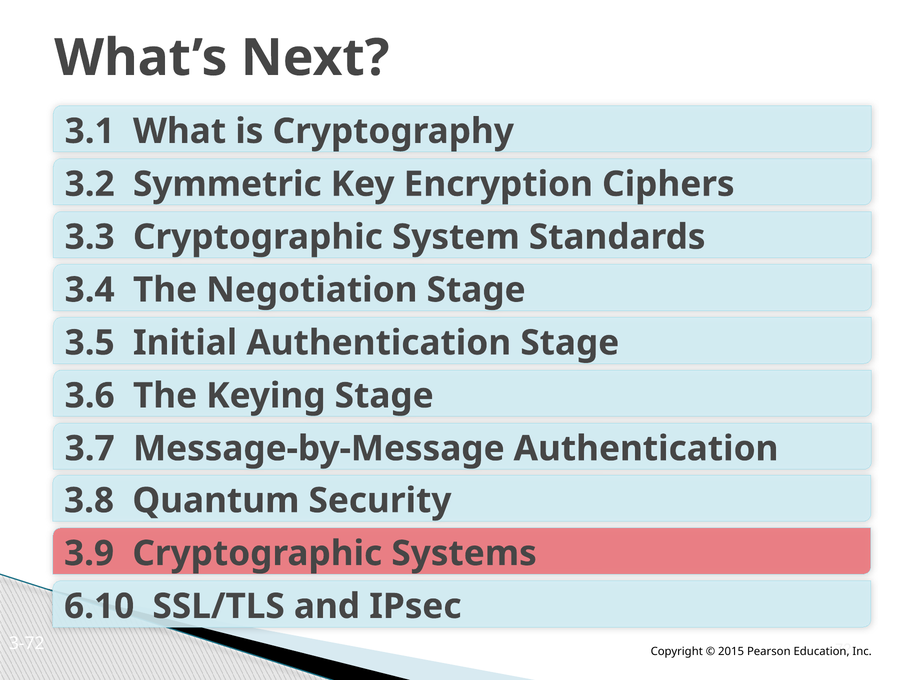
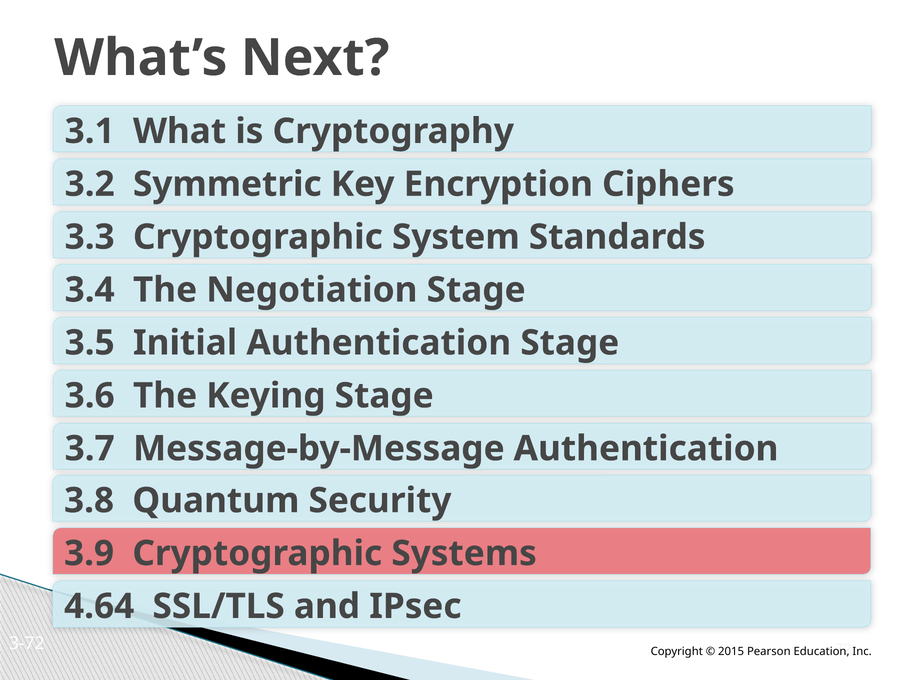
6.10: 6.10 -> 4.64 (99, 606)
